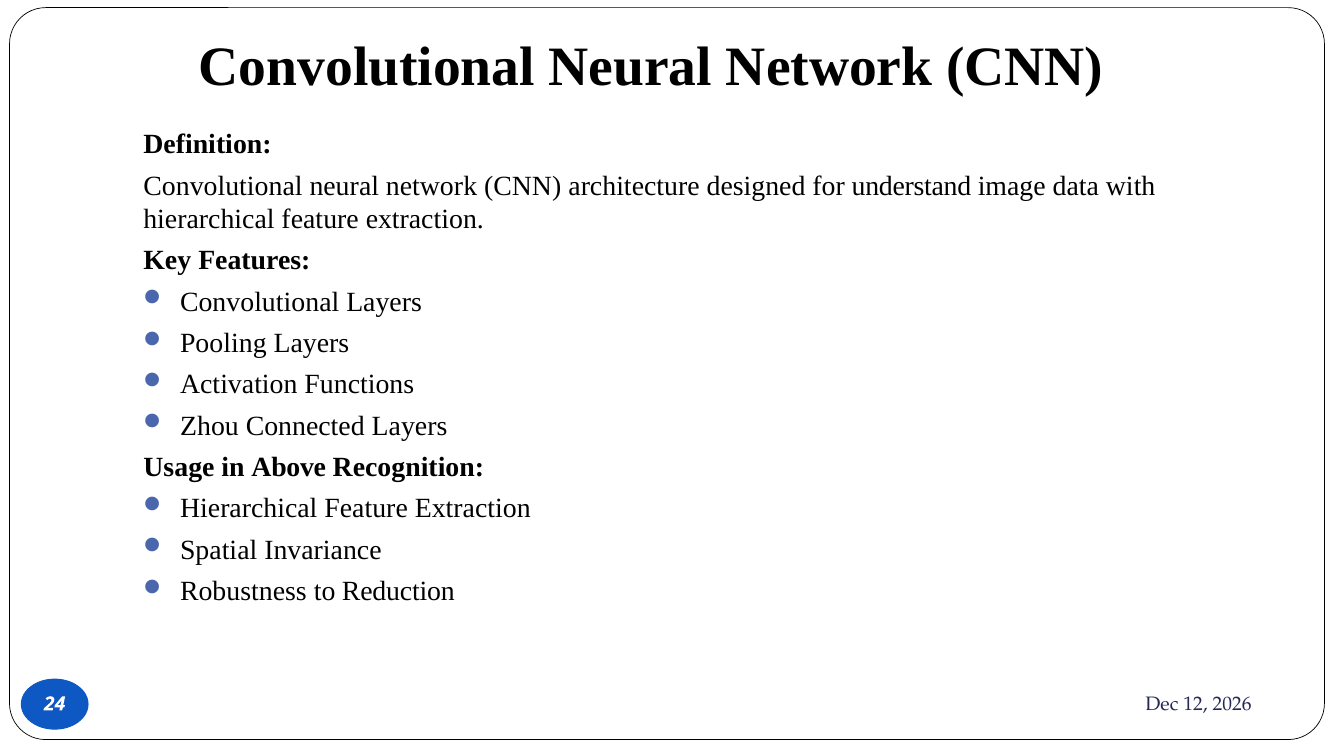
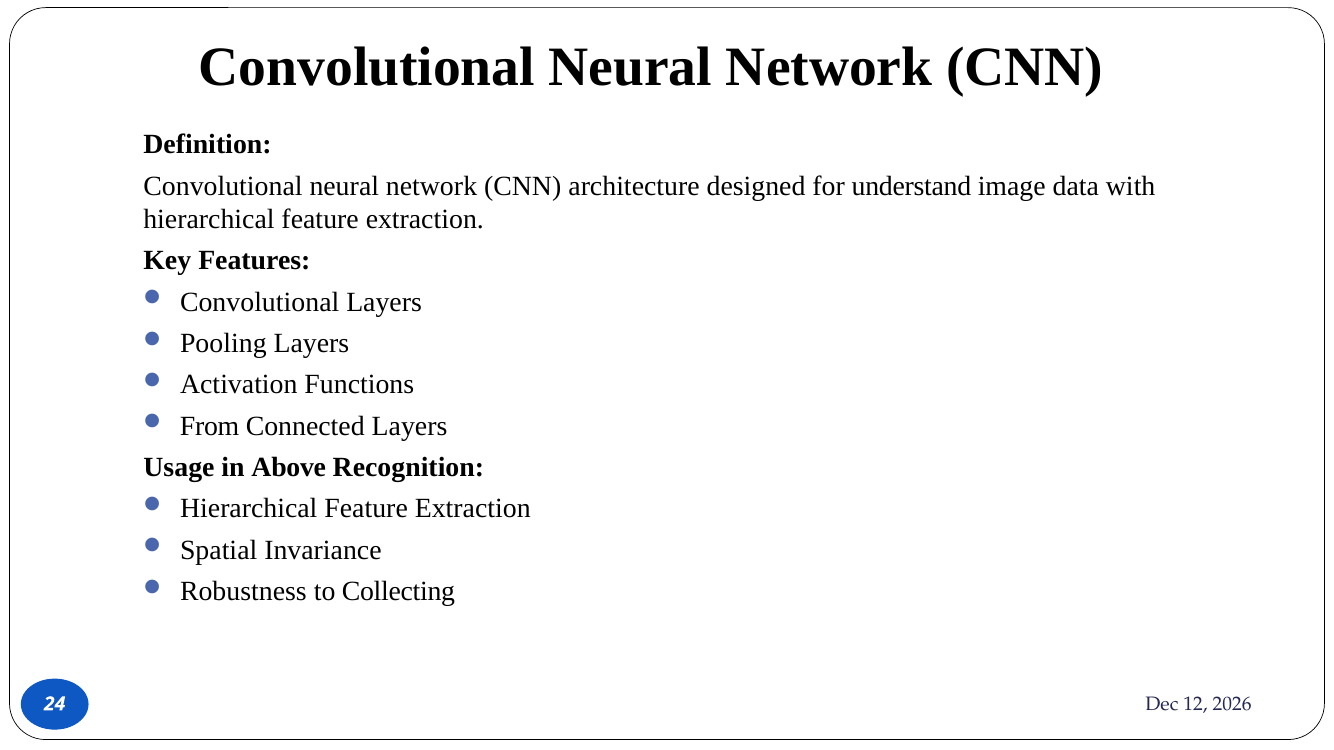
Zhou: Zhou -> From (210, 426)
Reduction: Reduction -> Collecting (398, 592)
